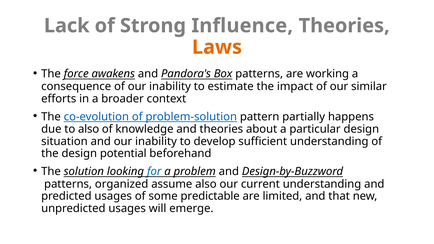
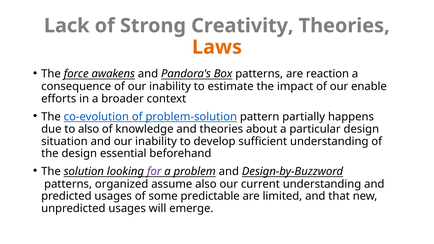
Influence: Influence -> Creativity (242, 26)
working: working -> reaction (328, 74)
similar: similar -> enable (369, 86)
potential: potential -> essential (123, 154)
for colour: blue -> purple (154, 172)
